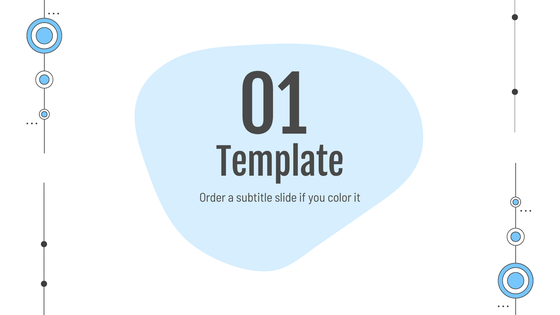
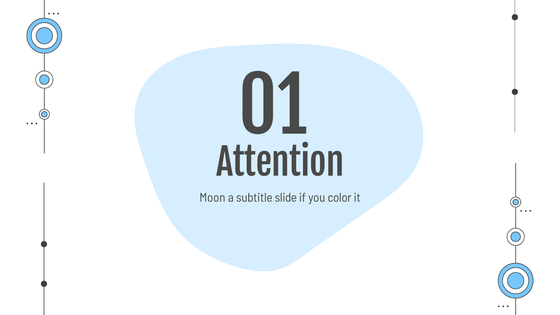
Template: Template -> Attention (280, 164)
Order: Order -> Moon (212, 198)
